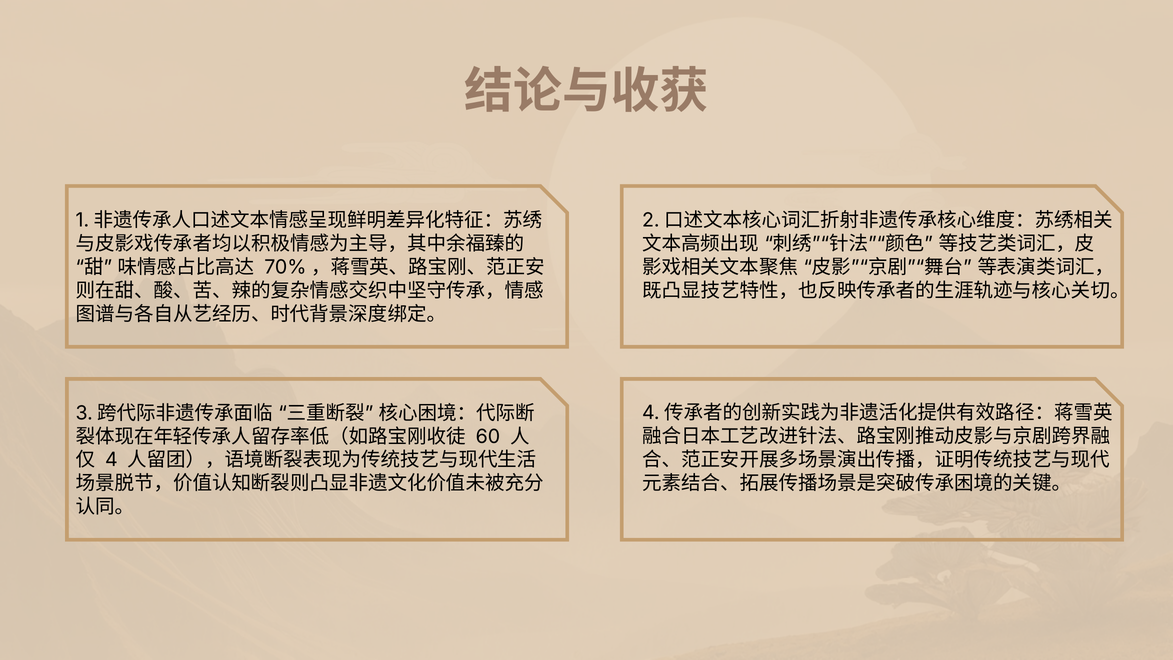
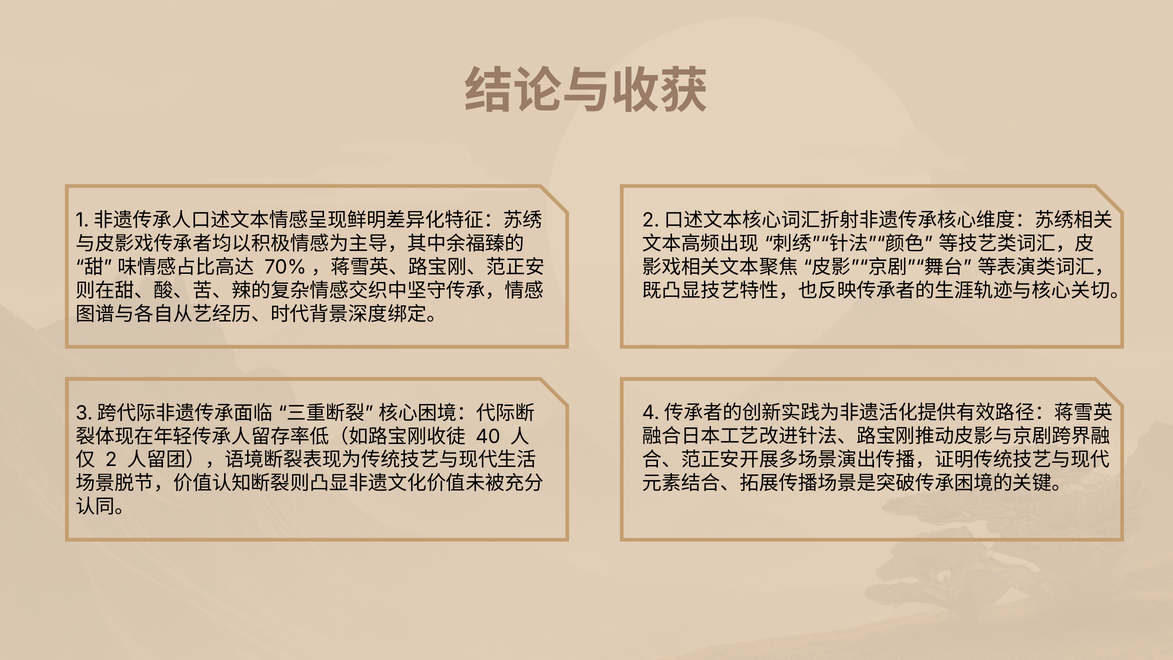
60: 60 -> 40 (488, 436)
4: 4 -> 2 (111, 460)
